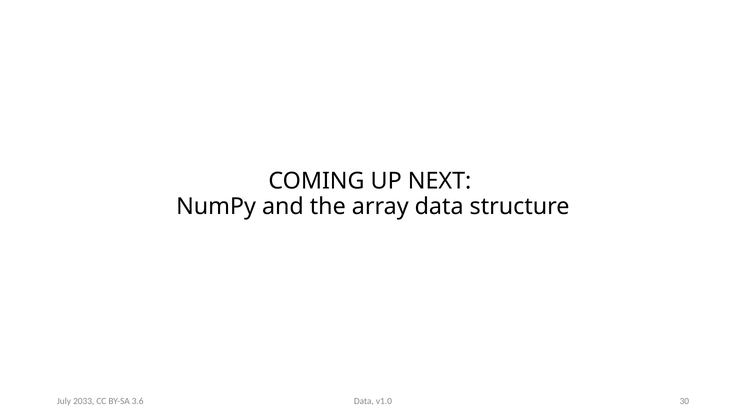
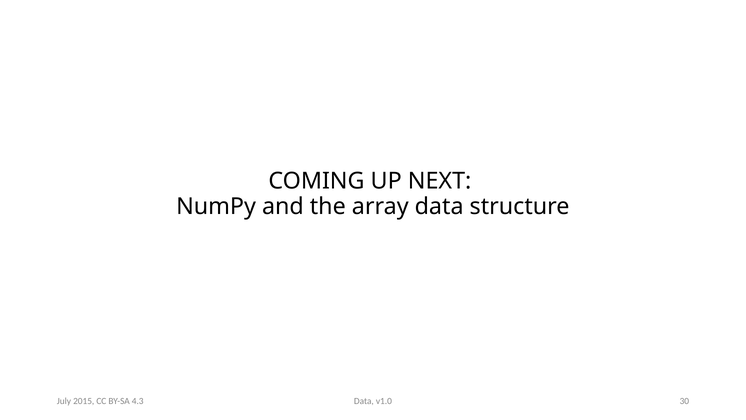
2033: 2033 -> 2015 (84, 401)
3.6: 3.6 -> 4.3 (138, 401)
